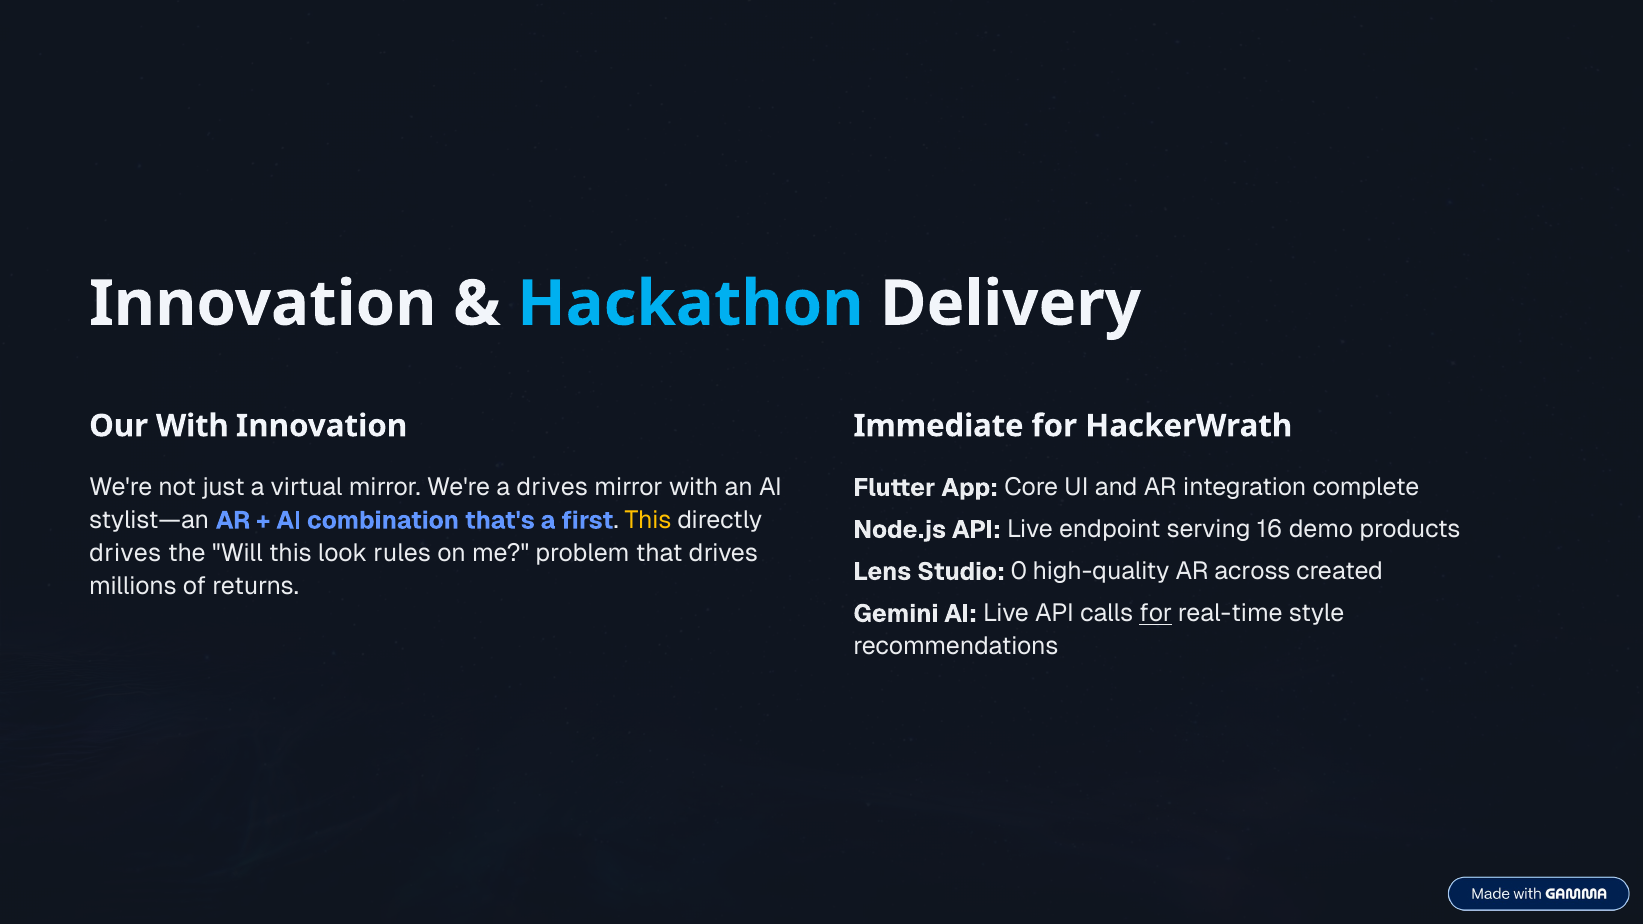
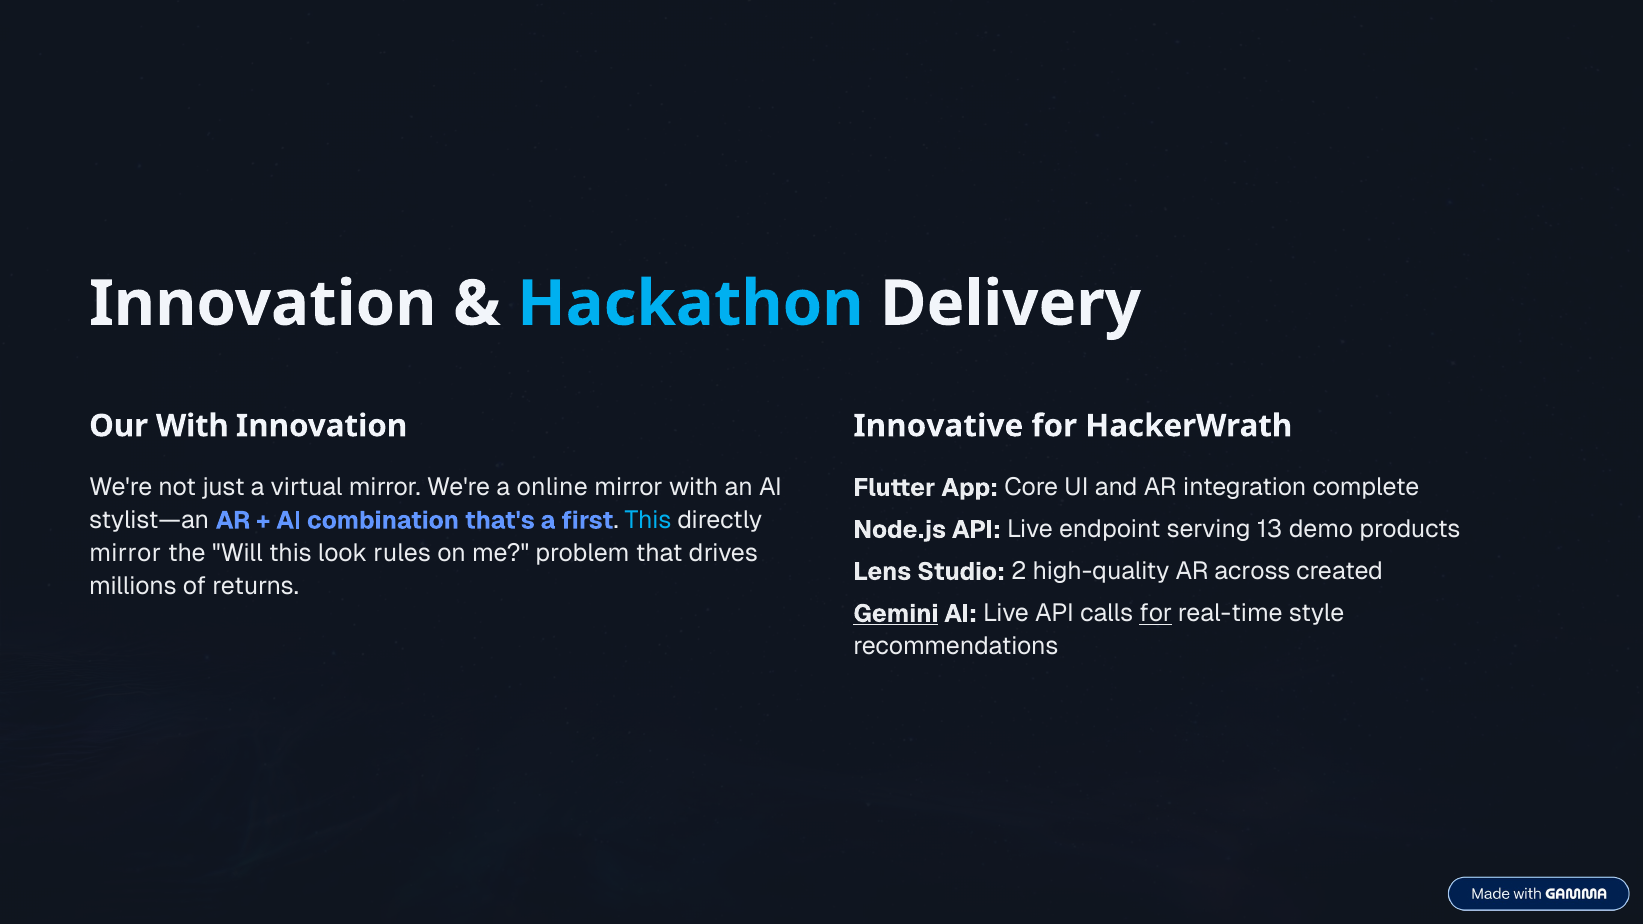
Immediate: Immediate -> Innovative (938, 426)
a drives: drives -> online (552, 488)
This colour: yellow -> light blue (648, 520)
16: 16 -> 13 (1270, 530)
drives: drives -> mirror (125, 553)
0: 0 -> 2 (1019, 572)
Gemini underline: none -> present (896, 614)
